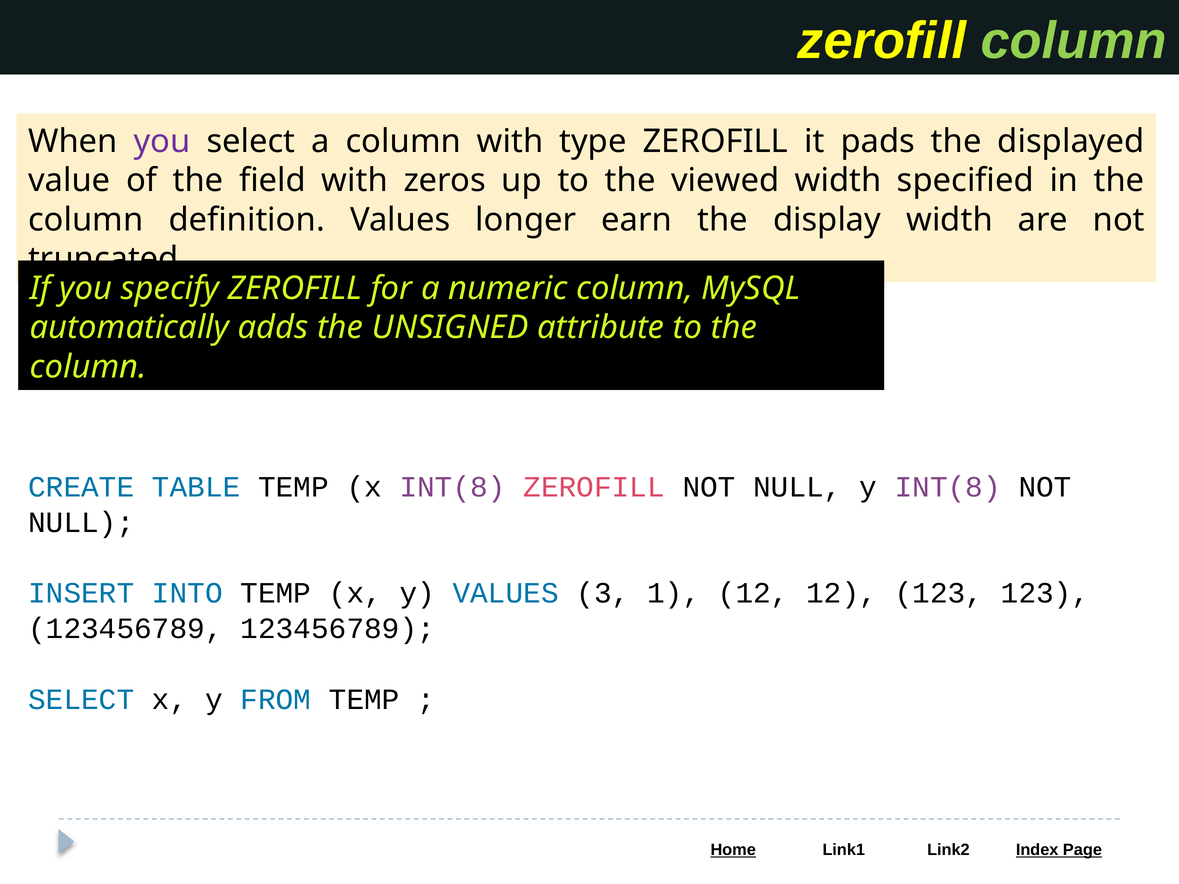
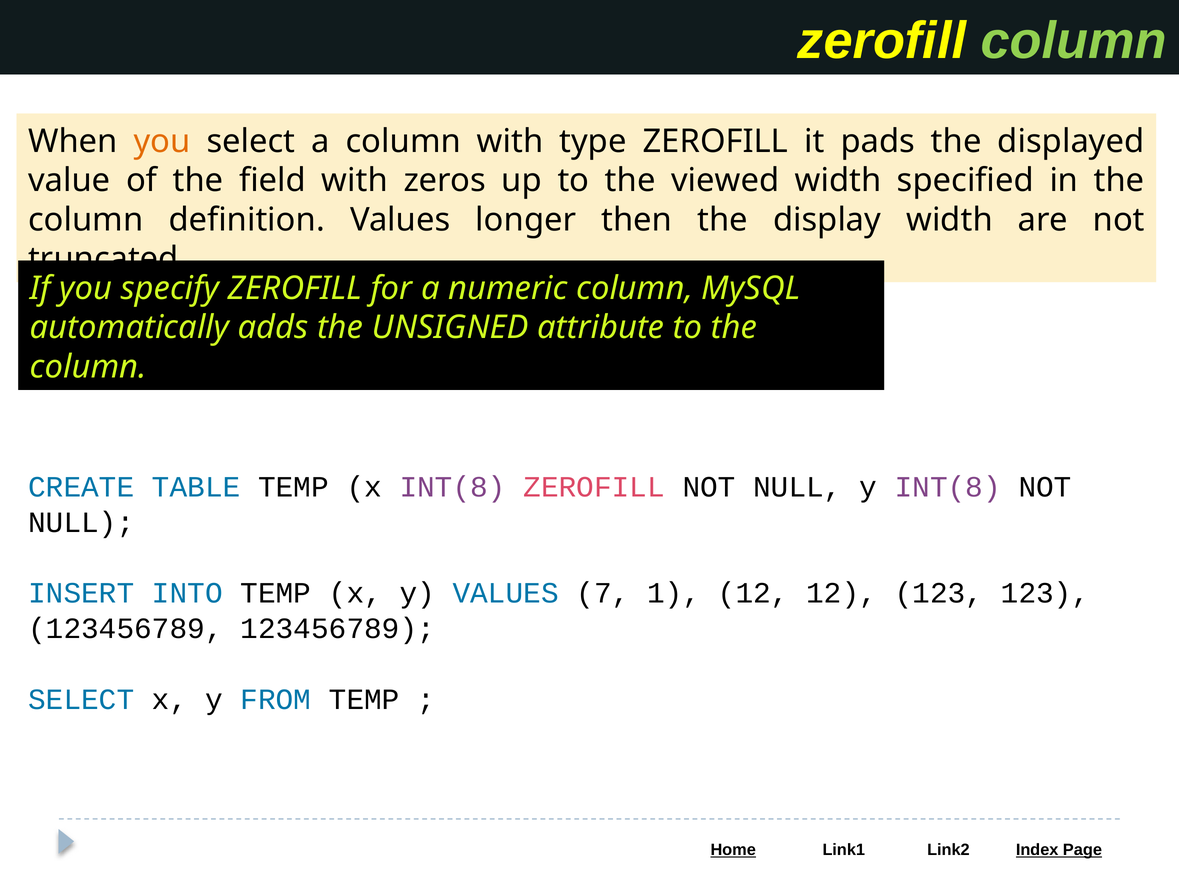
you colour: purple -> orange (162, 141)
earn: earn -> then (637, 220)
3: 3 -> 7 (603, 593)
